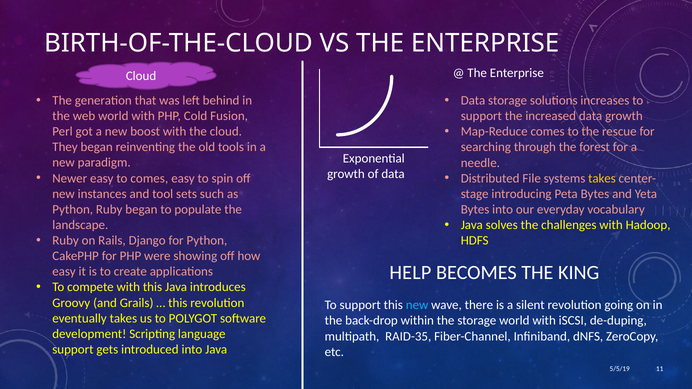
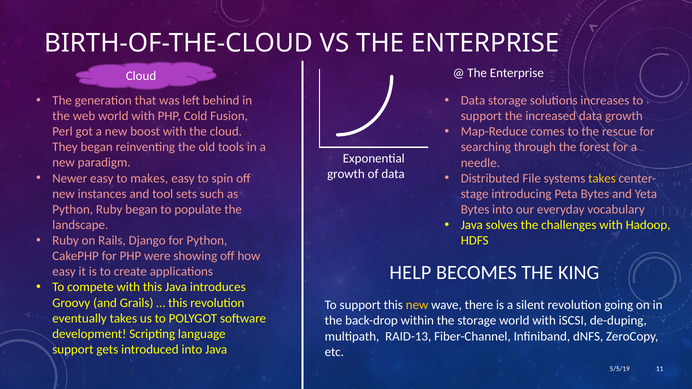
to comes: comes -> makes (149, 178)
new colour: light blue -> yellow (417, 305)
RAID-35: RAID-35 -> RAID-13 (408, 336)
